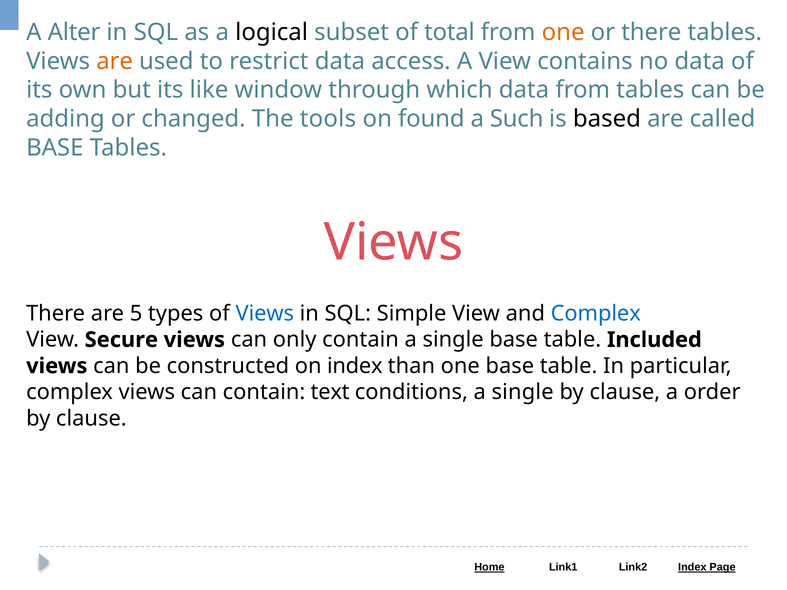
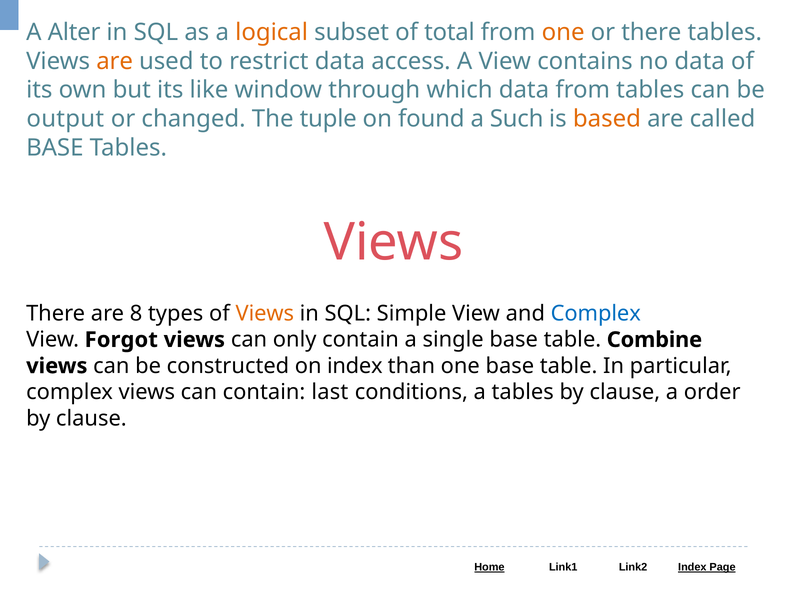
logical colour: black -> orange (272, 32)
adding: adding -> output (65, 119)
tools: tools -> tuple (328, 119)
based colour: black -> orange (607, 119)
5: 5 -> 8 (136, 314)
Views colour: blue -> orange (265, 314)
Secure: Secure -> Forgot (121, 340)
Included: Included -> Combine (654, 340)
text: text -> last (330, 392)
conditions a single: single -> tables (523, 392)
